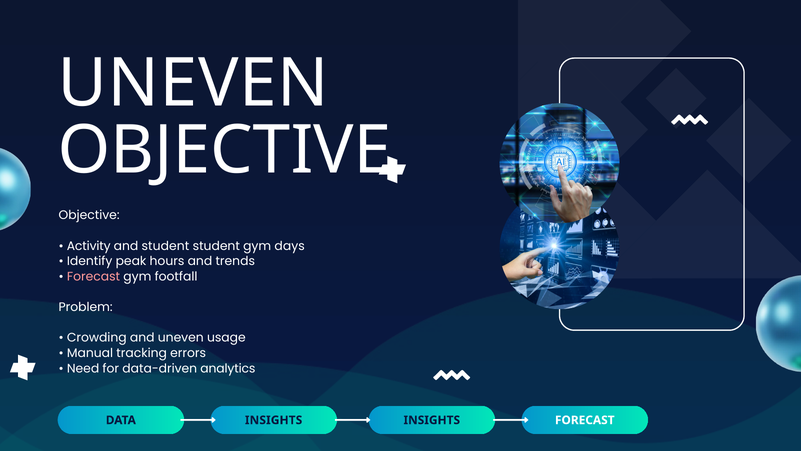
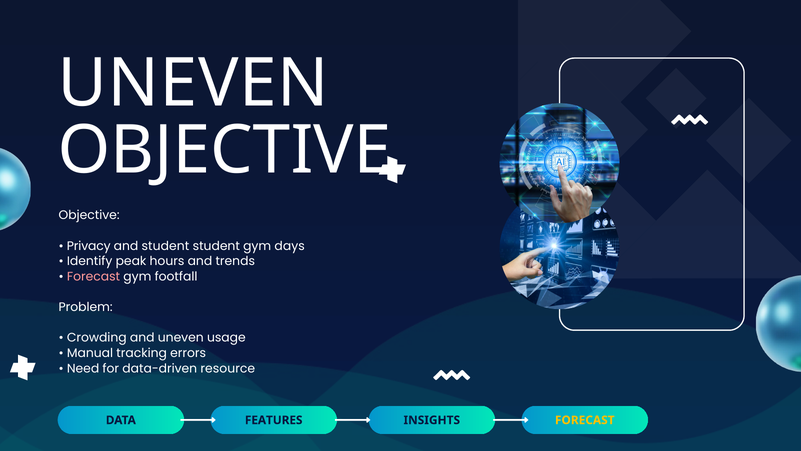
Activity: Activity -> Privacy (89, 246)
analytics: analytics -> resource (228, 368)
DATA INSIGHTS: INSIGHTS -> FEATURES (274, 420)
FORECAST colour: white -> yellow (585, 420)
